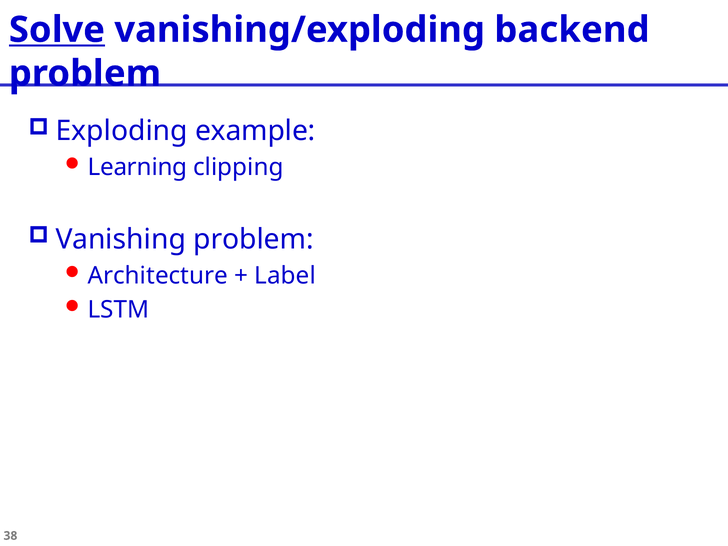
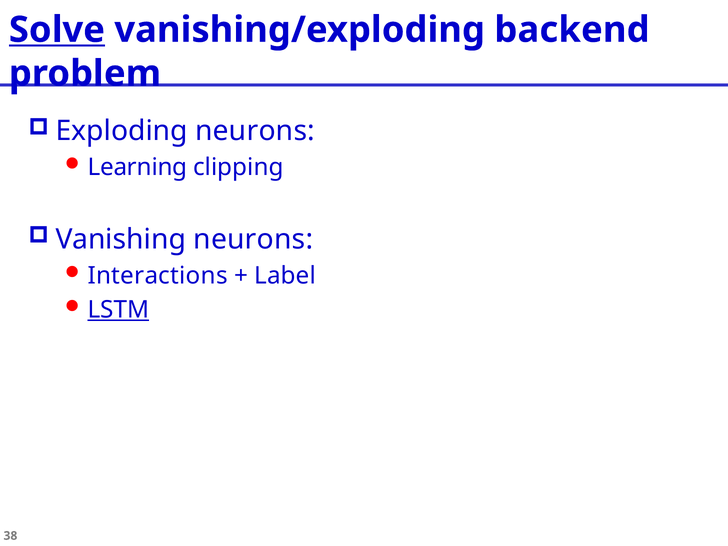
Exploding example: example -> neurons (255, 131)
Vanishing problem: problem -> neurons (253, 240)
Architecture: Architecture -> Interactions (158, 276)
LSTM underline: none -> present (118, 310)
